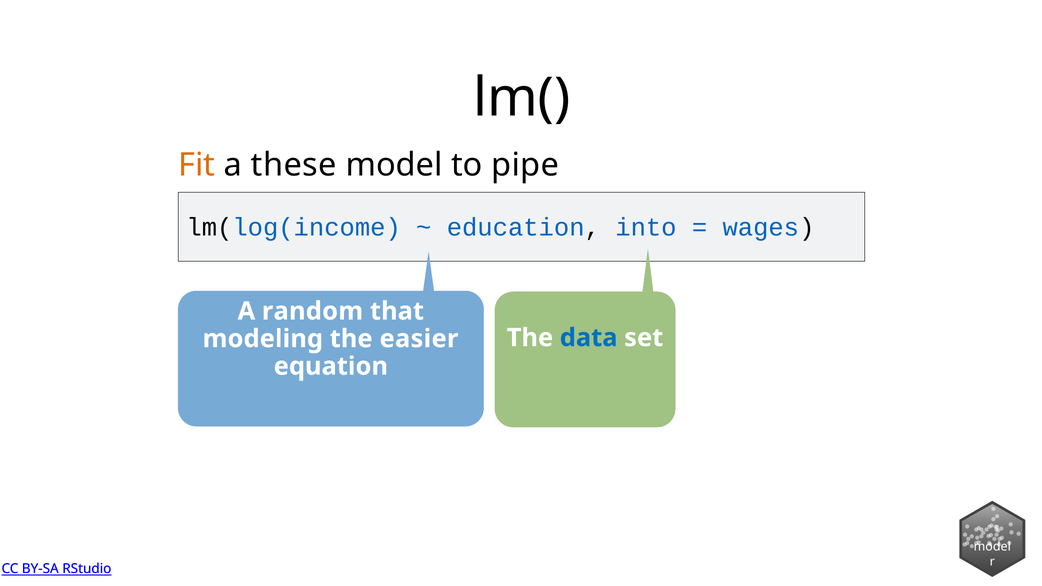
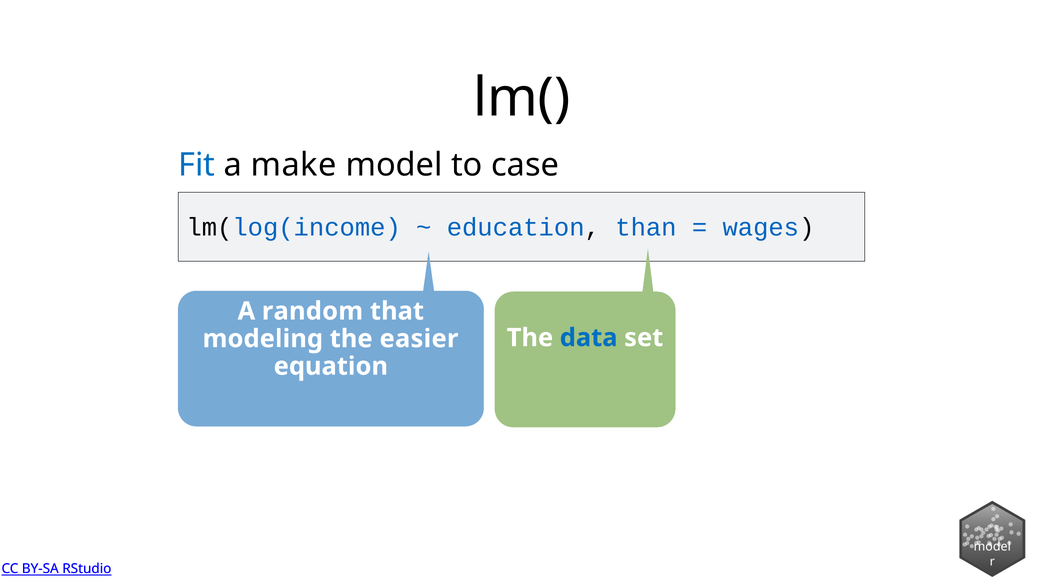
Fit colour: orange -> blue (197, 165)
these: these -> make (294, 165)
pipe: pipe -> case (525, 165)
into: into -> than (646, 227)
